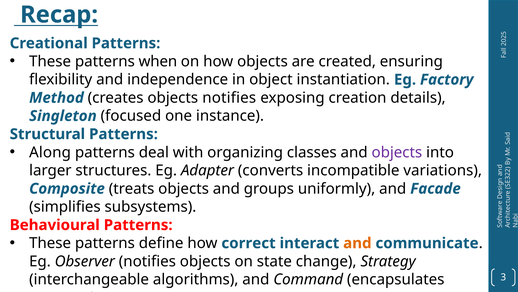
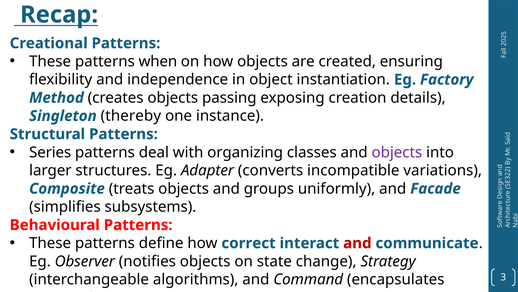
objects notifies: notifies -> passing (229, 98)
focused: focused -> thereby (131, 116)
Along: Along -> Series (50, 152)
and colour: orange -> red (357, 243)
